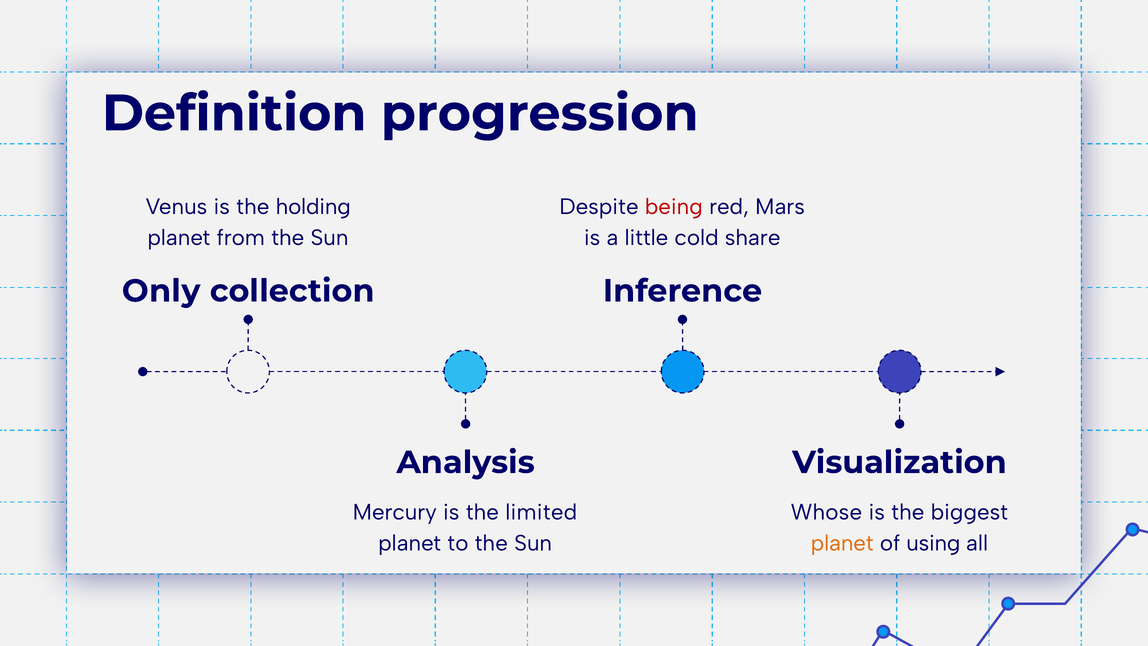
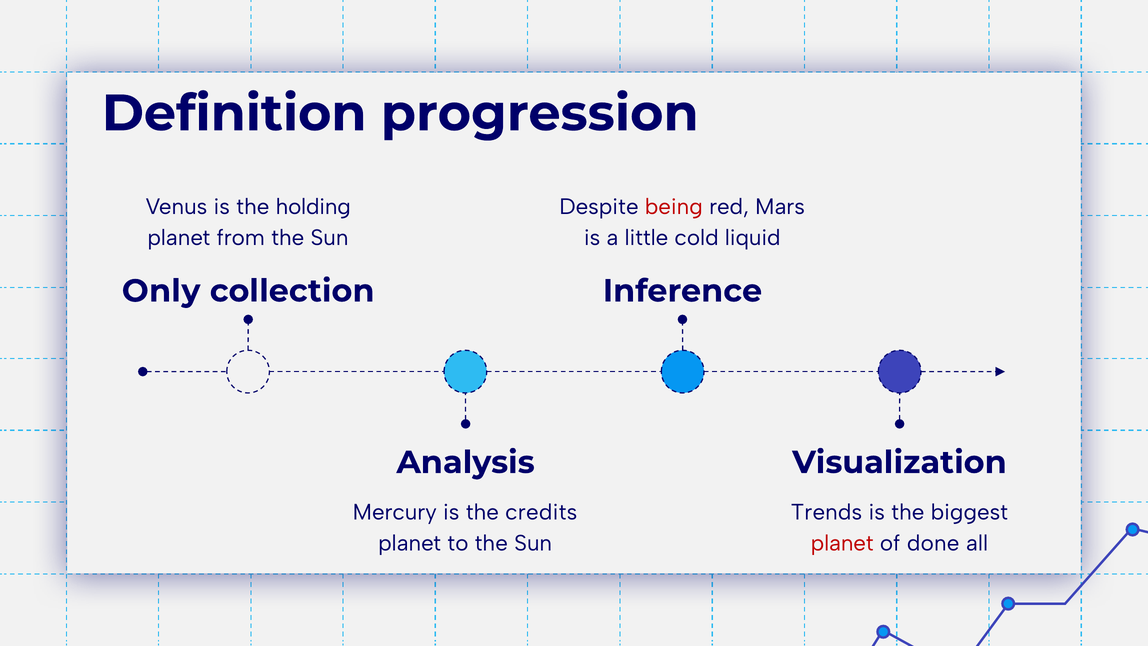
share: share -> liquid (753, 238)
limited: limited -> credits (541, 512)
Whose: Whose -> Trends (826, 512)
planet colour: orange -> red (842, 543)
using: using -> done (933, 543)
